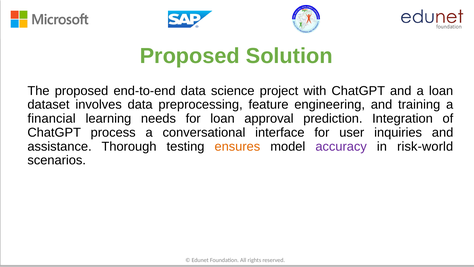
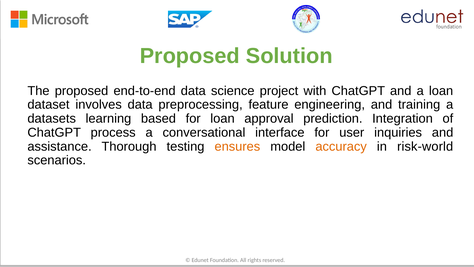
financial: financial -> datasets (52, 118)
needs: needs -> based (158, 118)
accuracy colour: purple -> orange (341, 146)
